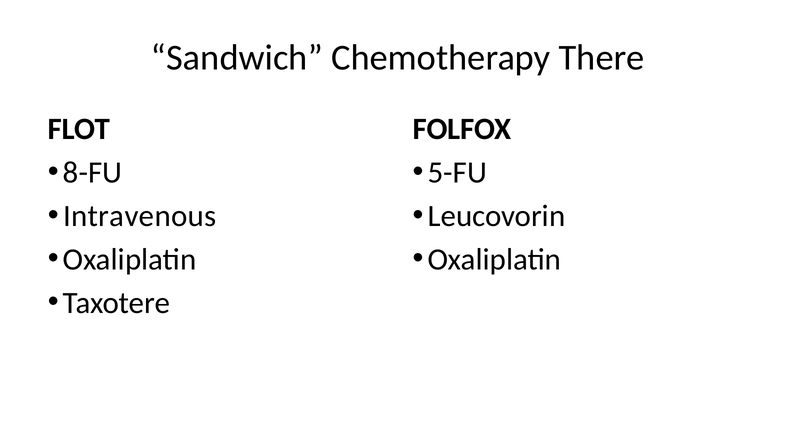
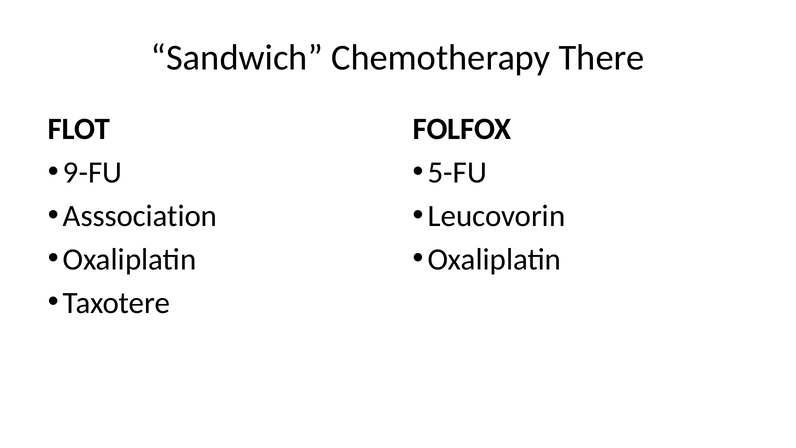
8-FU: 8-FU -> 9-FU (93, 173)
Intravenous: Intravenous -> Asssociation (140, 216)
